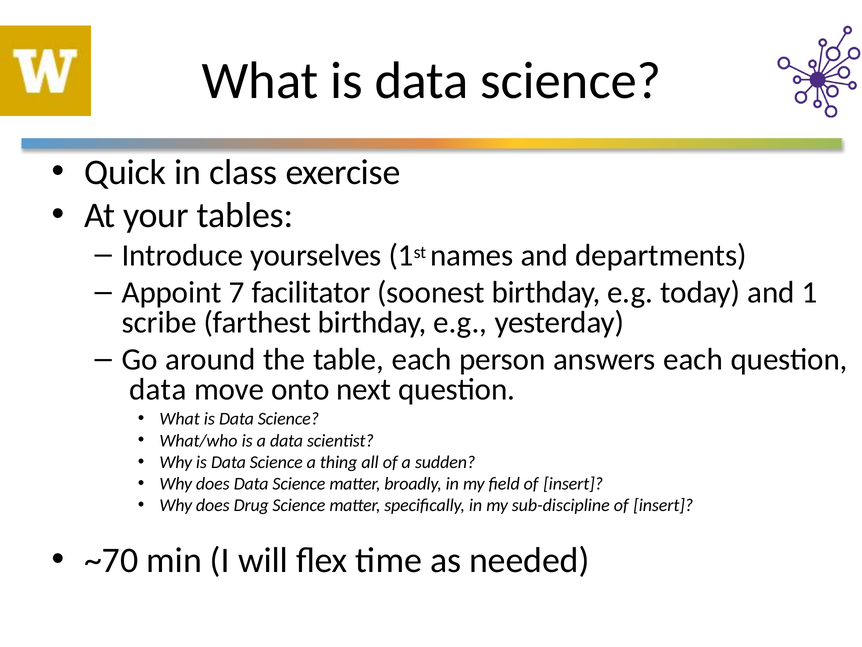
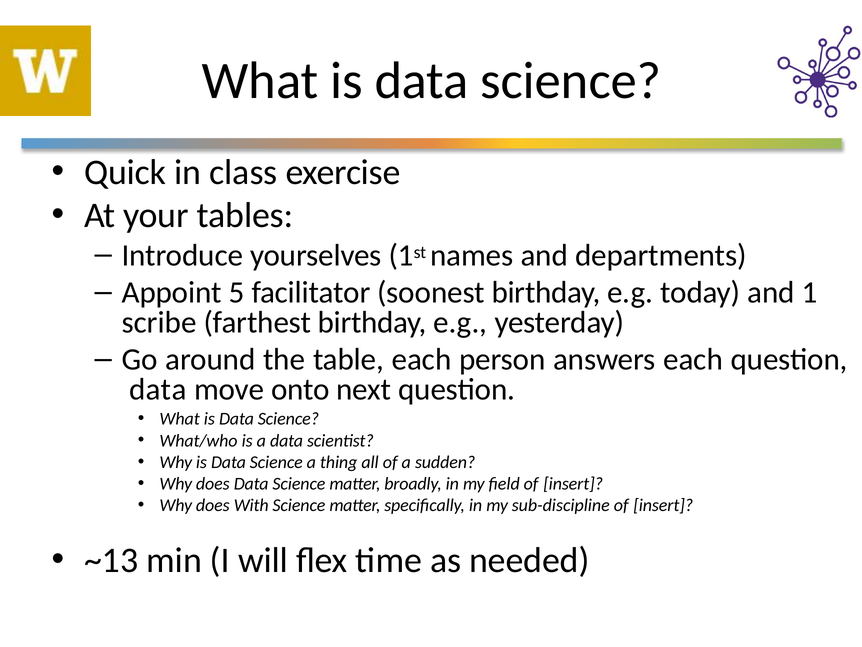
7: 7 -> 5 (237, 292)
Drug: Drug -> With (251, 505)
~70: ~70 -> ~13 (111, 560)
